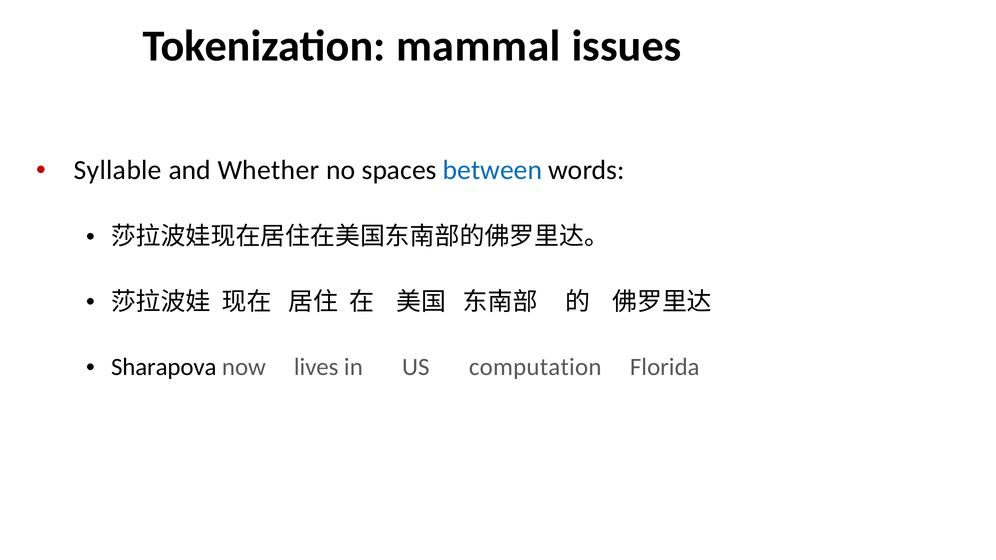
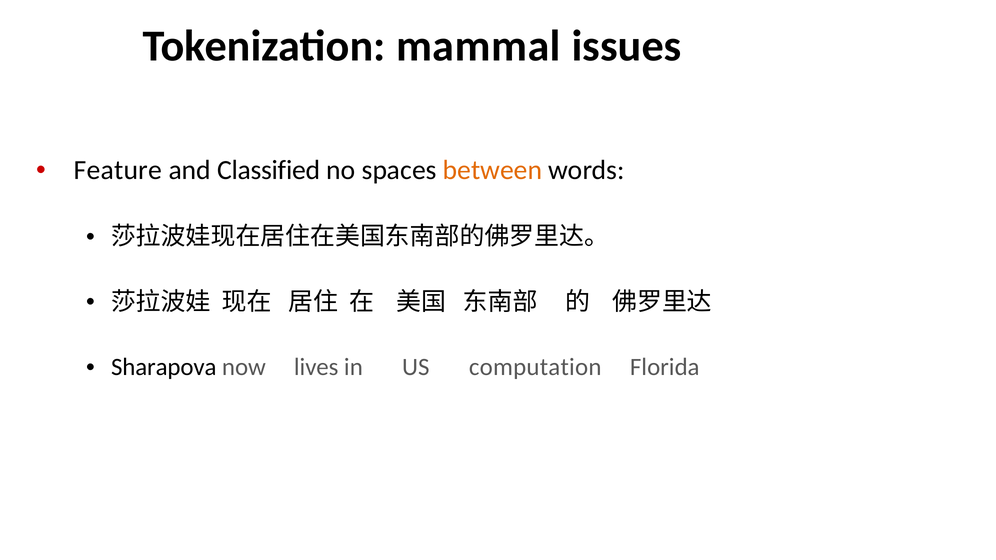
Syllable: Syllable -> Feature (118, 170)
Whether: Whether -> Classified (269, 170)
between colour: blue -> orange (492, 170)
